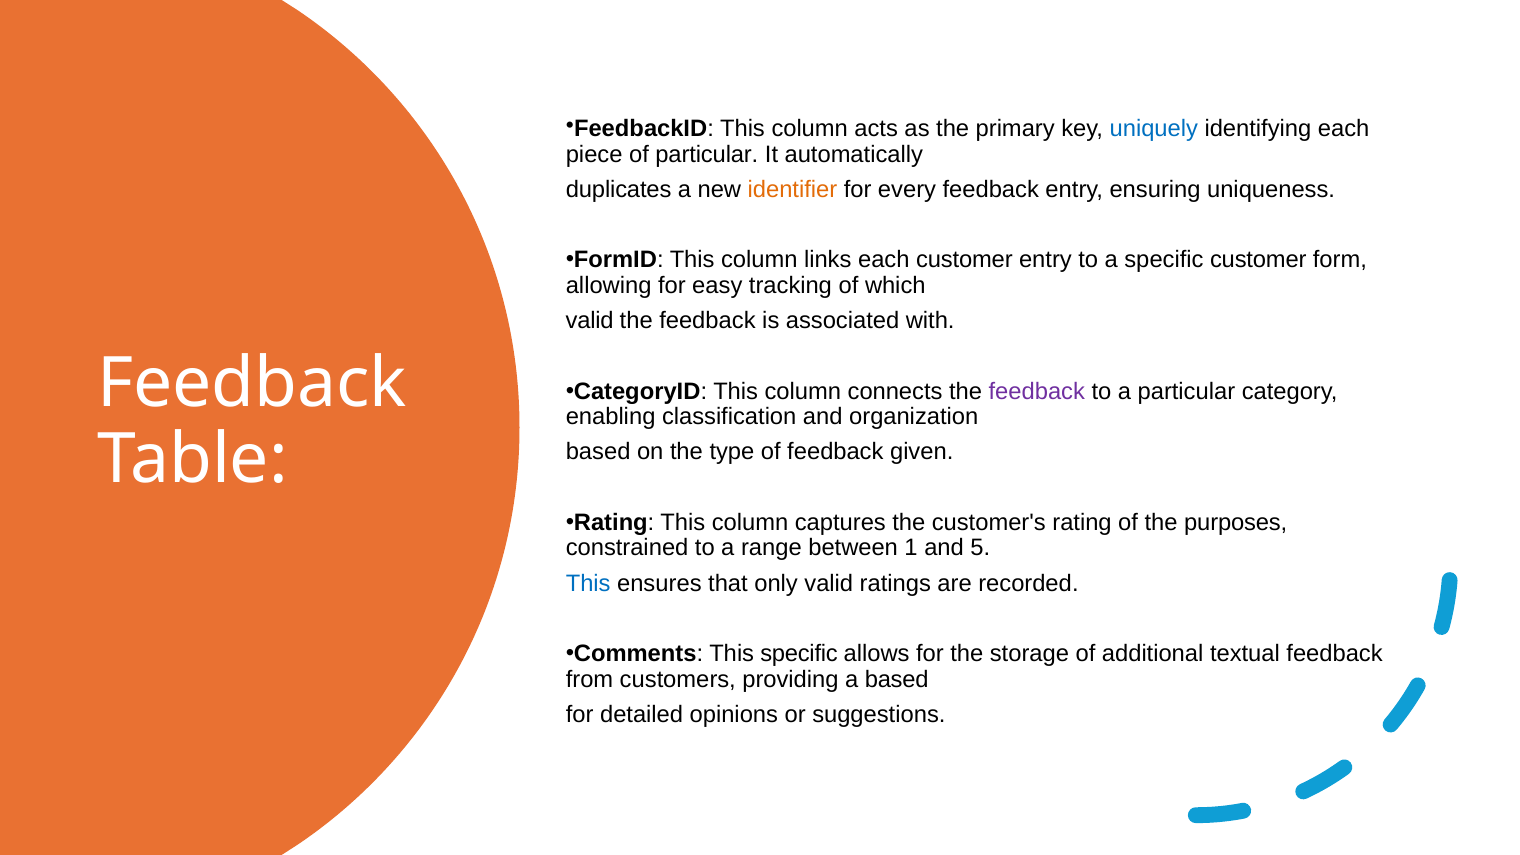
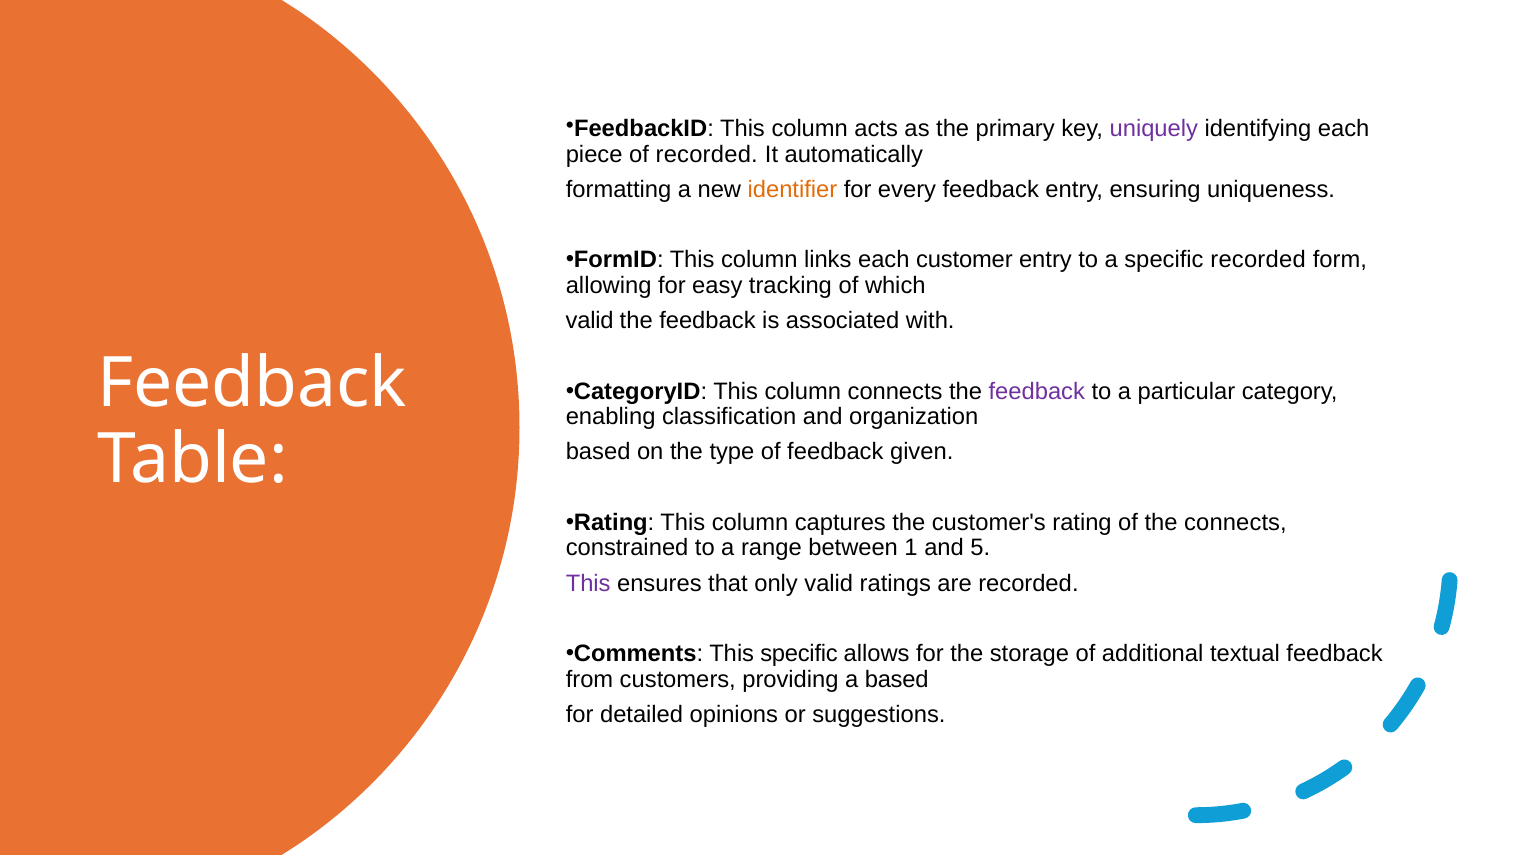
uniquely colour: blue -> purple (1154, 129)
of particular: particular -> recorded (707, 155)
duplicates: duplicates -> formatting (619, 190)
specific customer: customer -> recorded (1258, 260)
the purposes: purposes -> connects (1235, 522)
This colour: blue -> purple (588, 583)
